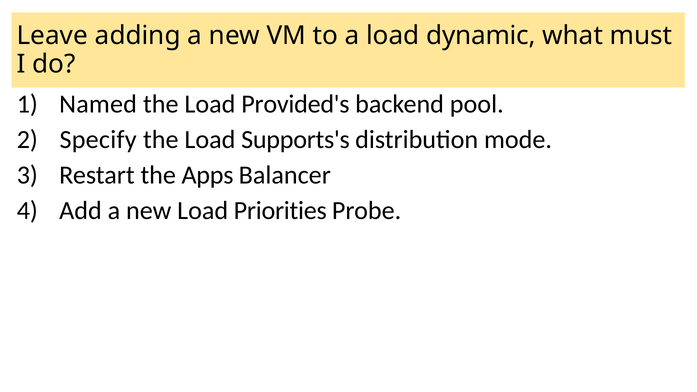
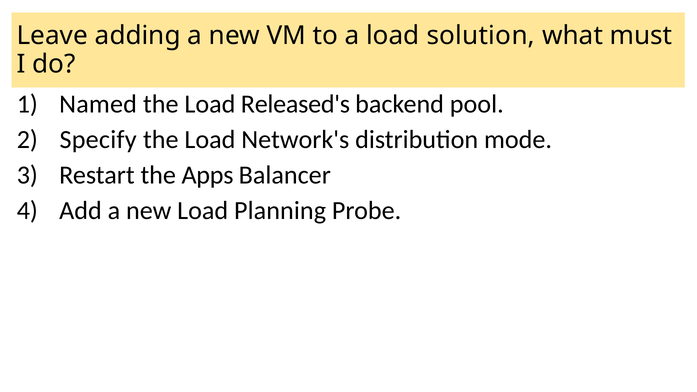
dynamic: dynamic -> solution (481, 36)
Provided's: Provided's -> Released's (295, 104)
Supports's: Supports's -> Network's (295, 139)
Priorities: Priorities -> Planning (280, 210)
